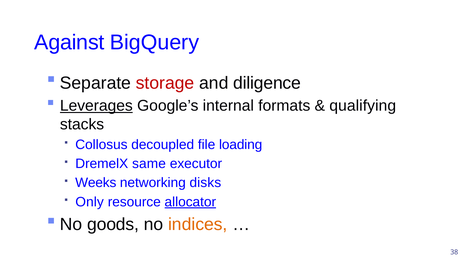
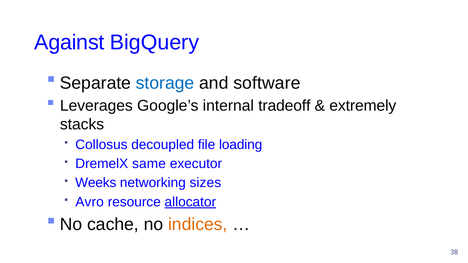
storage colour: red -> blue (165, 83)
diligence: diligence -> software (267, 83)
Leverages underline: present -> none (96, 106)
formats: formats -> tradeoff (284, 106)
qualifying: qualifying -> extremely (363, 106)
disks: disks -> sizes (205, 183)
Only: Only -> Avro (90, 202)
goods: goods -> cache (113, 225)
